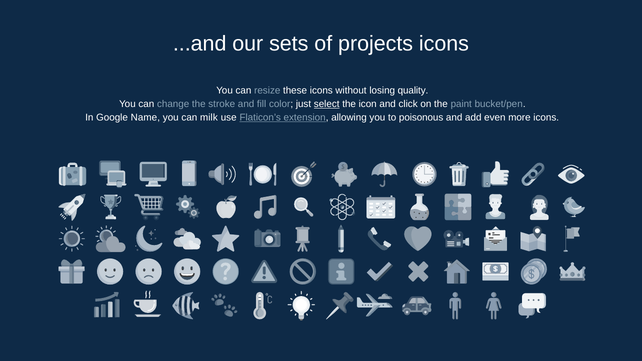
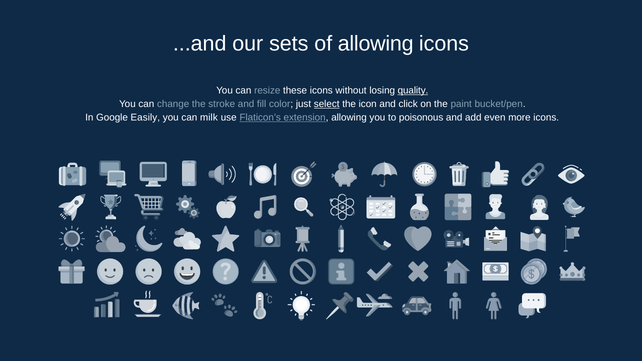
of projects: projects -> allowing (376, 44)
quality underline: none -> present (413, 91)
Name: Name -> Easily (145, 118)
